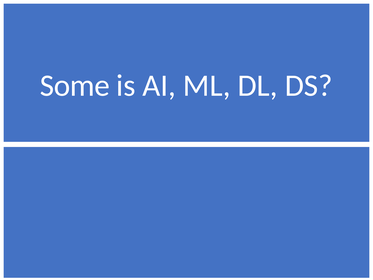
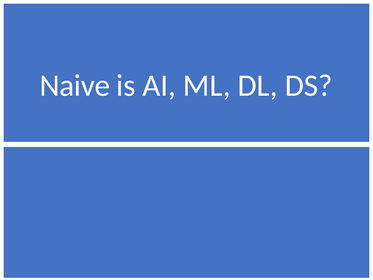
Some: Some -> Naive (75, 86)
